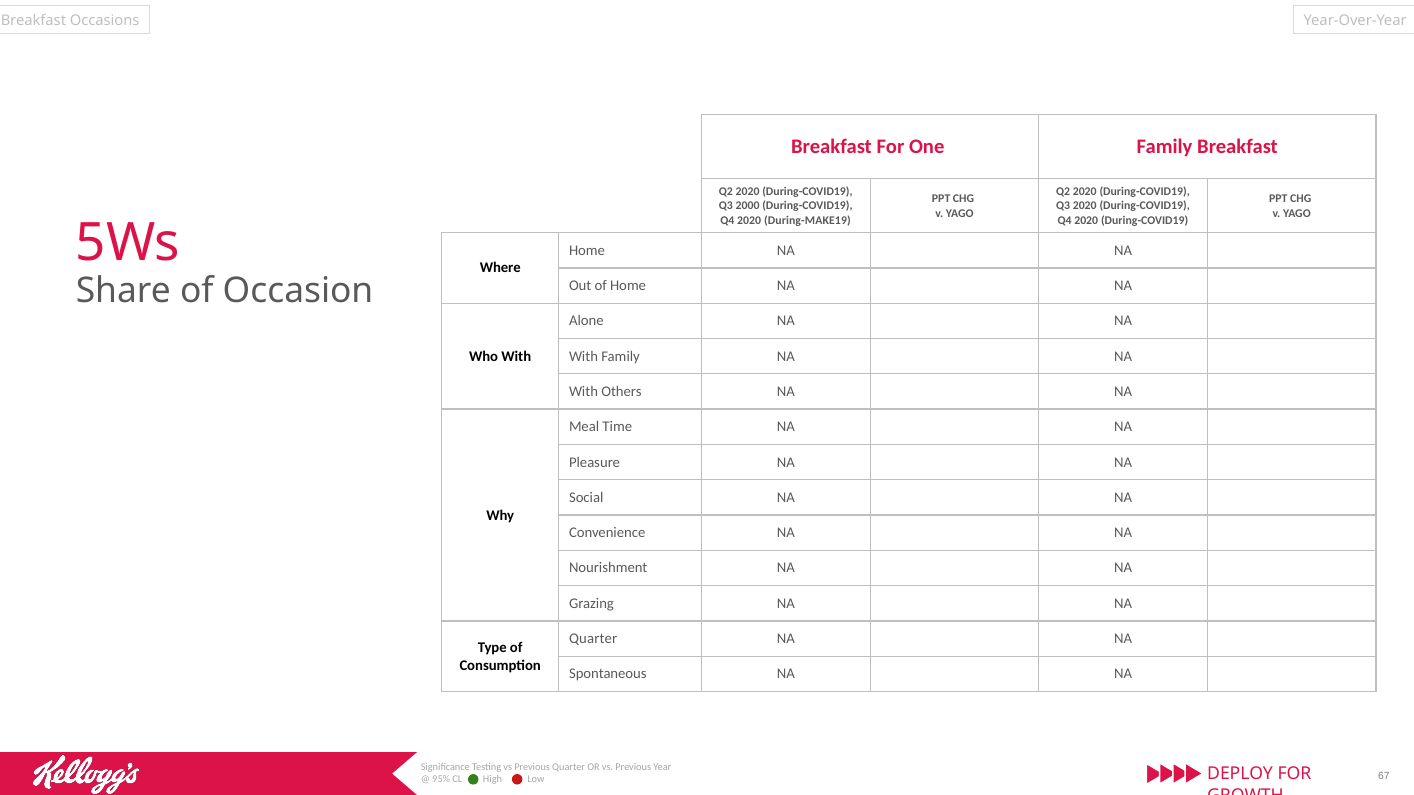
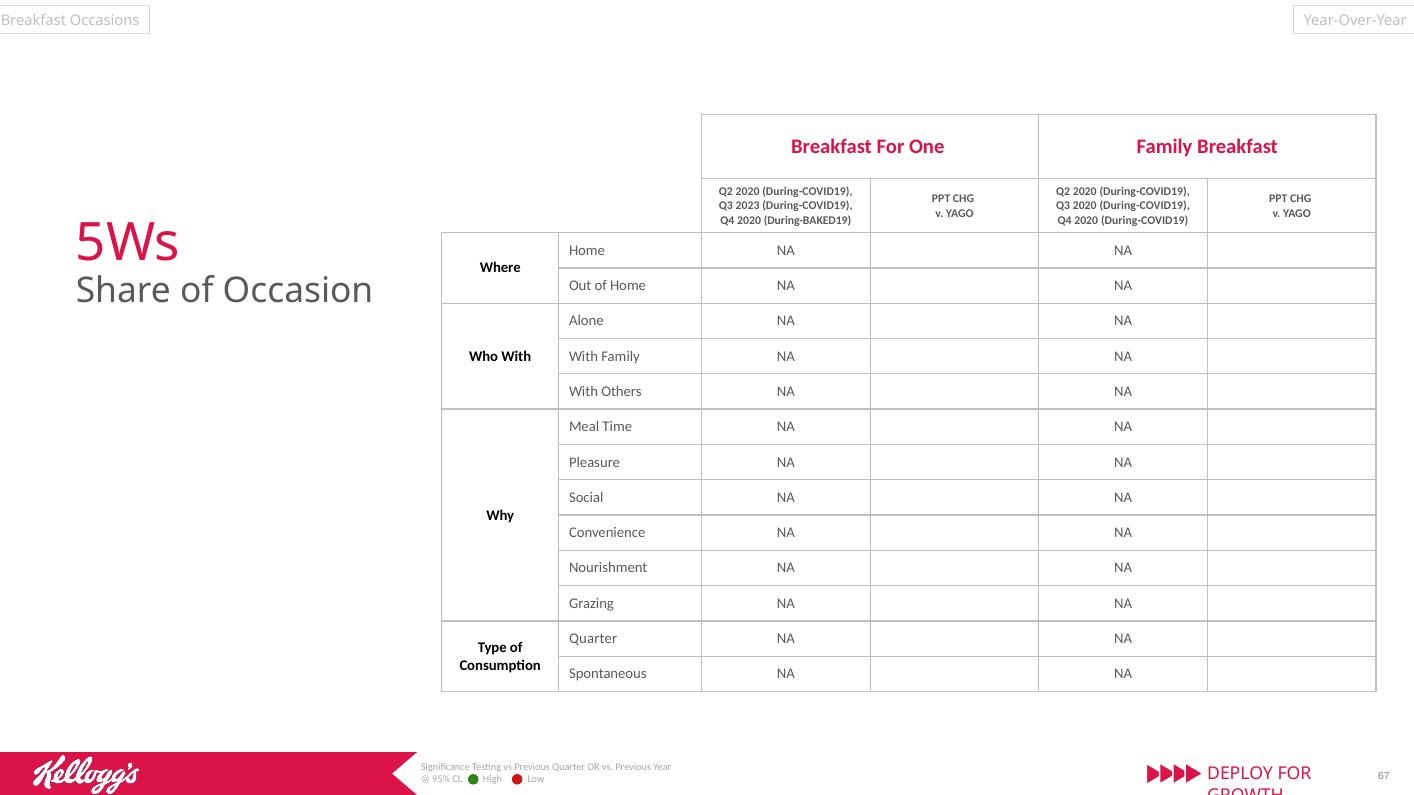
2000: 2000 -> 2023 (748, 206)
During-MAKE19: During-MAKE19 -> During-BAKED19 (808, 220)
